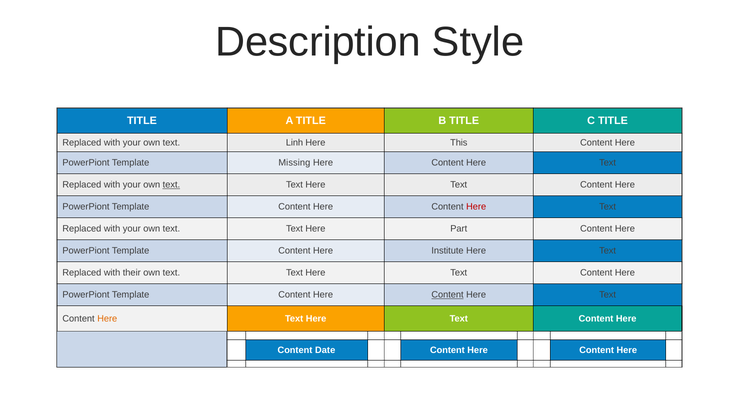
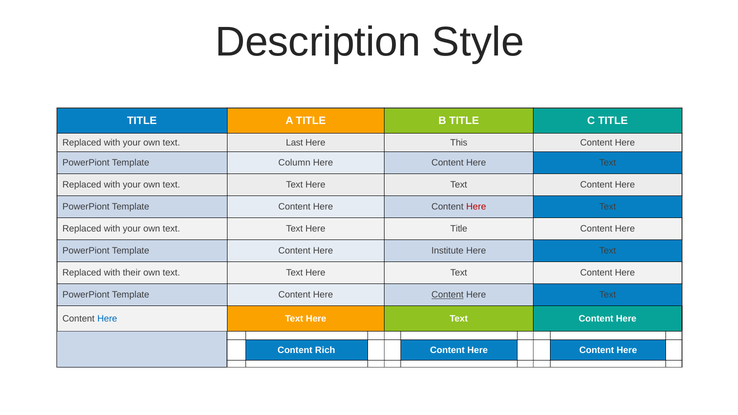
Linh: Linh -> Last (294, 143)
Missing: Missing -> Column (294, 163)
text underline: present -> none (171, 185)
Here Part: Part -> Title (459, 229)
Here colour: orange -> blue (107, 319)
Date: Date -> Rich (325, 350)
